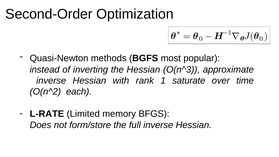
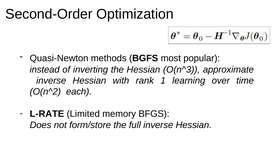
saturate: saturate -> learning (189, 81)
